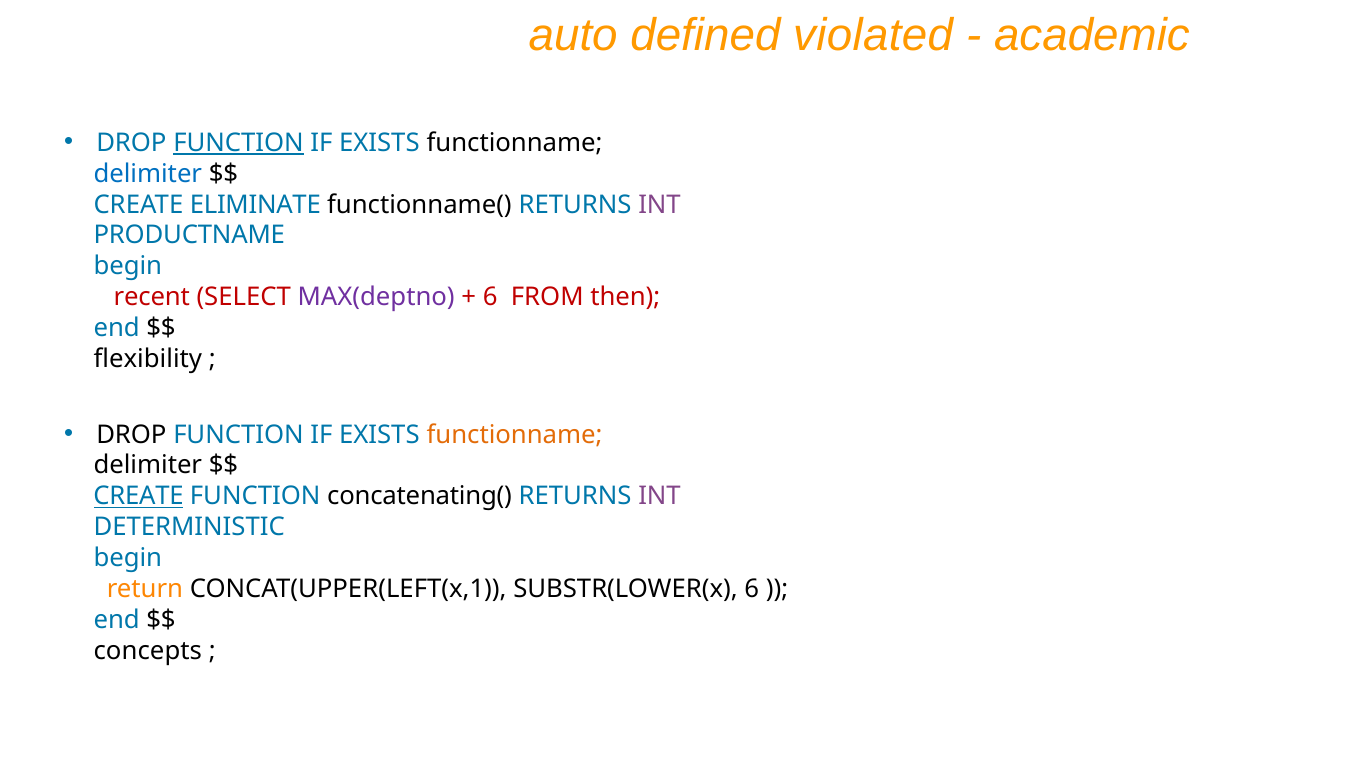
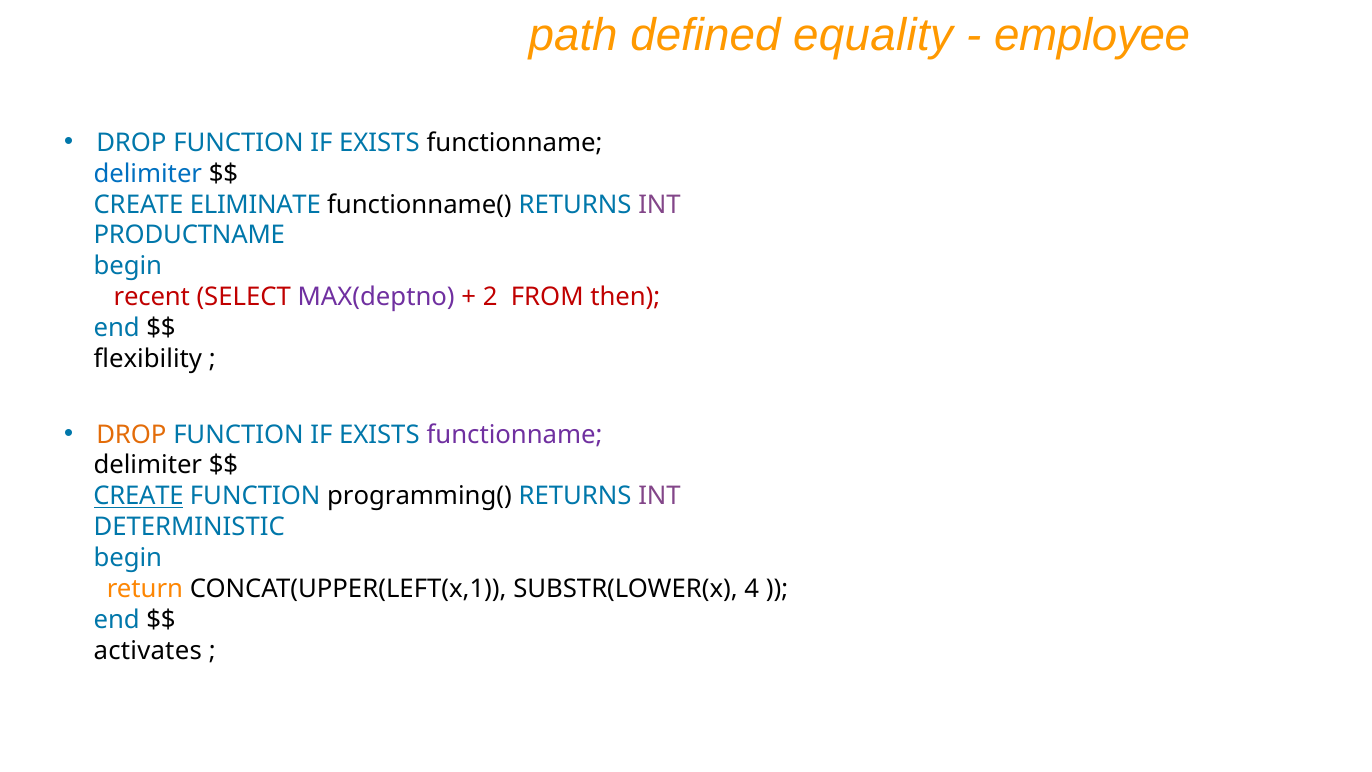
auto: auto -> path (573, 36)
violated: violated -> equality (873, 36)
academic: academic -> employee (1092, 36)
FUNCTION underline: present -> none (238, 143)
6: 6 -> 2 (490, 297)
DROP colour: black -> orange (131, 434)
functionname colour: orange -> purple (515, 434)
concatenating(: concatenating( -> programming( (419, 496)
SUBSTR(LOWER(x 6: 6 -> 4 (752, 589)
concepts: concepts -> activates (148, 651)
